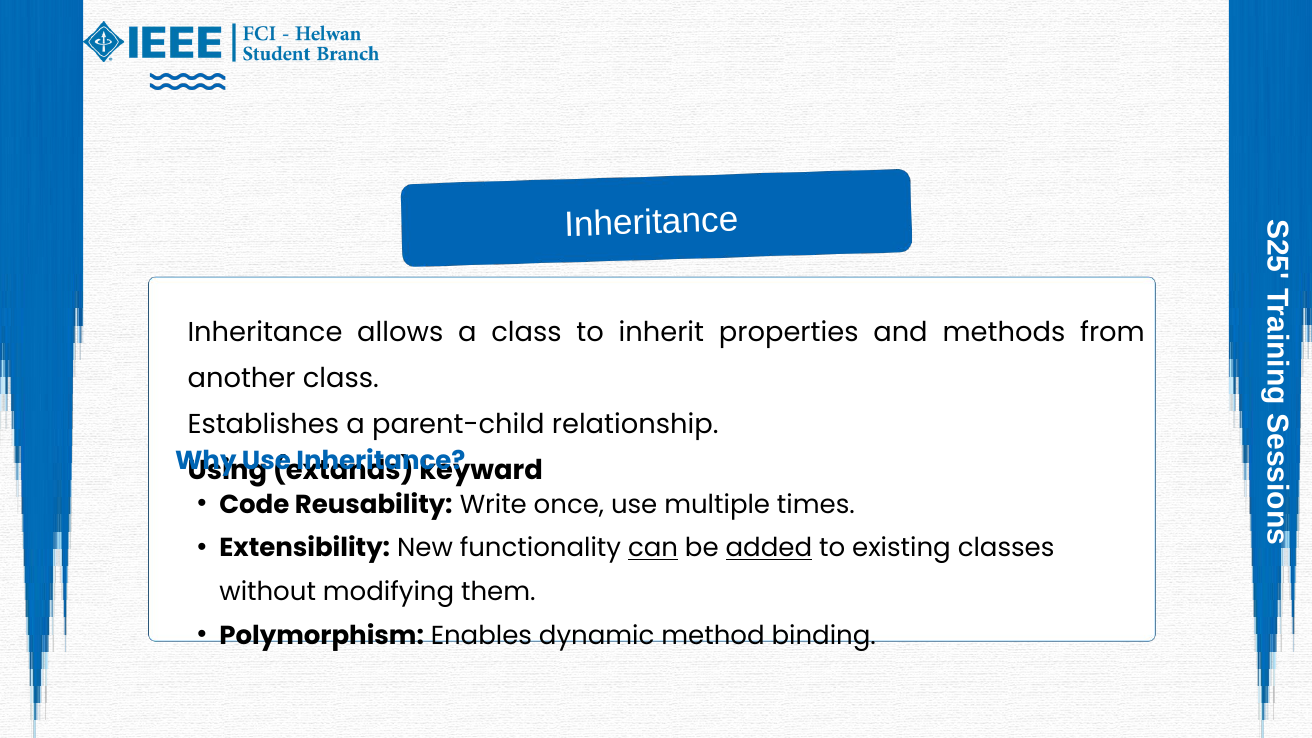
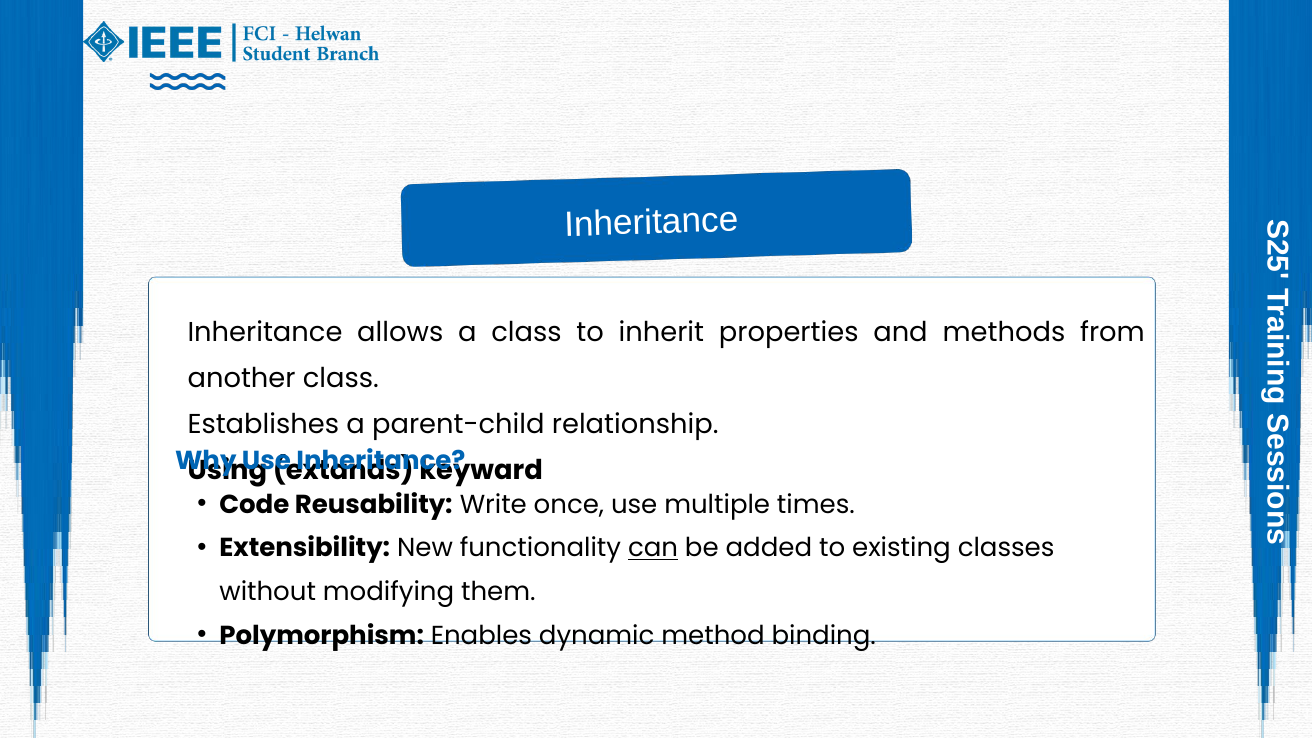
added underline: present -> none (769, 548)
